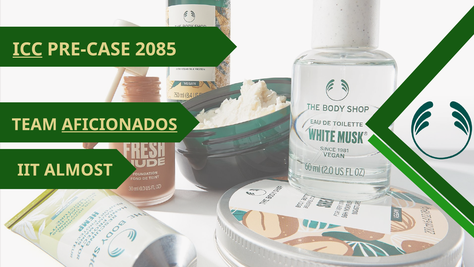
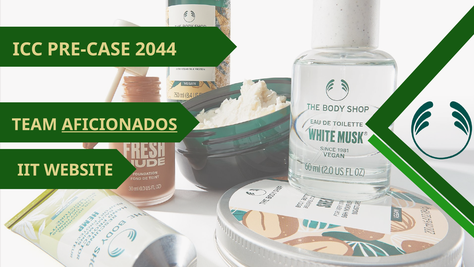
ICC underline: present -> none (28, 49)
2085: 2085 -> 2044 (156, 49)
ALMOST: ALMOST -> WEBSITE (79, 170)
